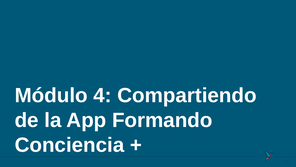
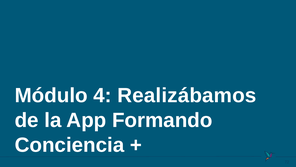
Compartiendo: Compartiendo -> Realizábamos (187, 95)
